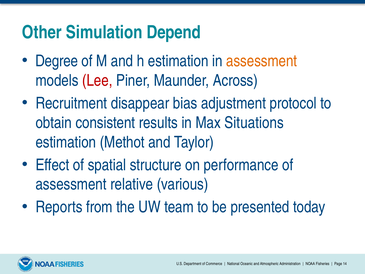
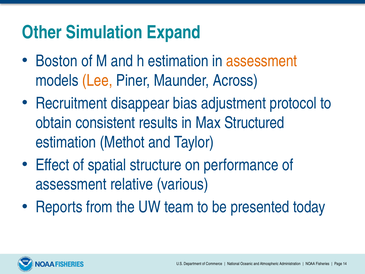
Depend: Depend -> Expand (174, 32)
Degree: Degree -> Boston (57, 61)
Lee colour: red -> orange (97, 80)
Situations: Situations -> Structured (254, 123)
